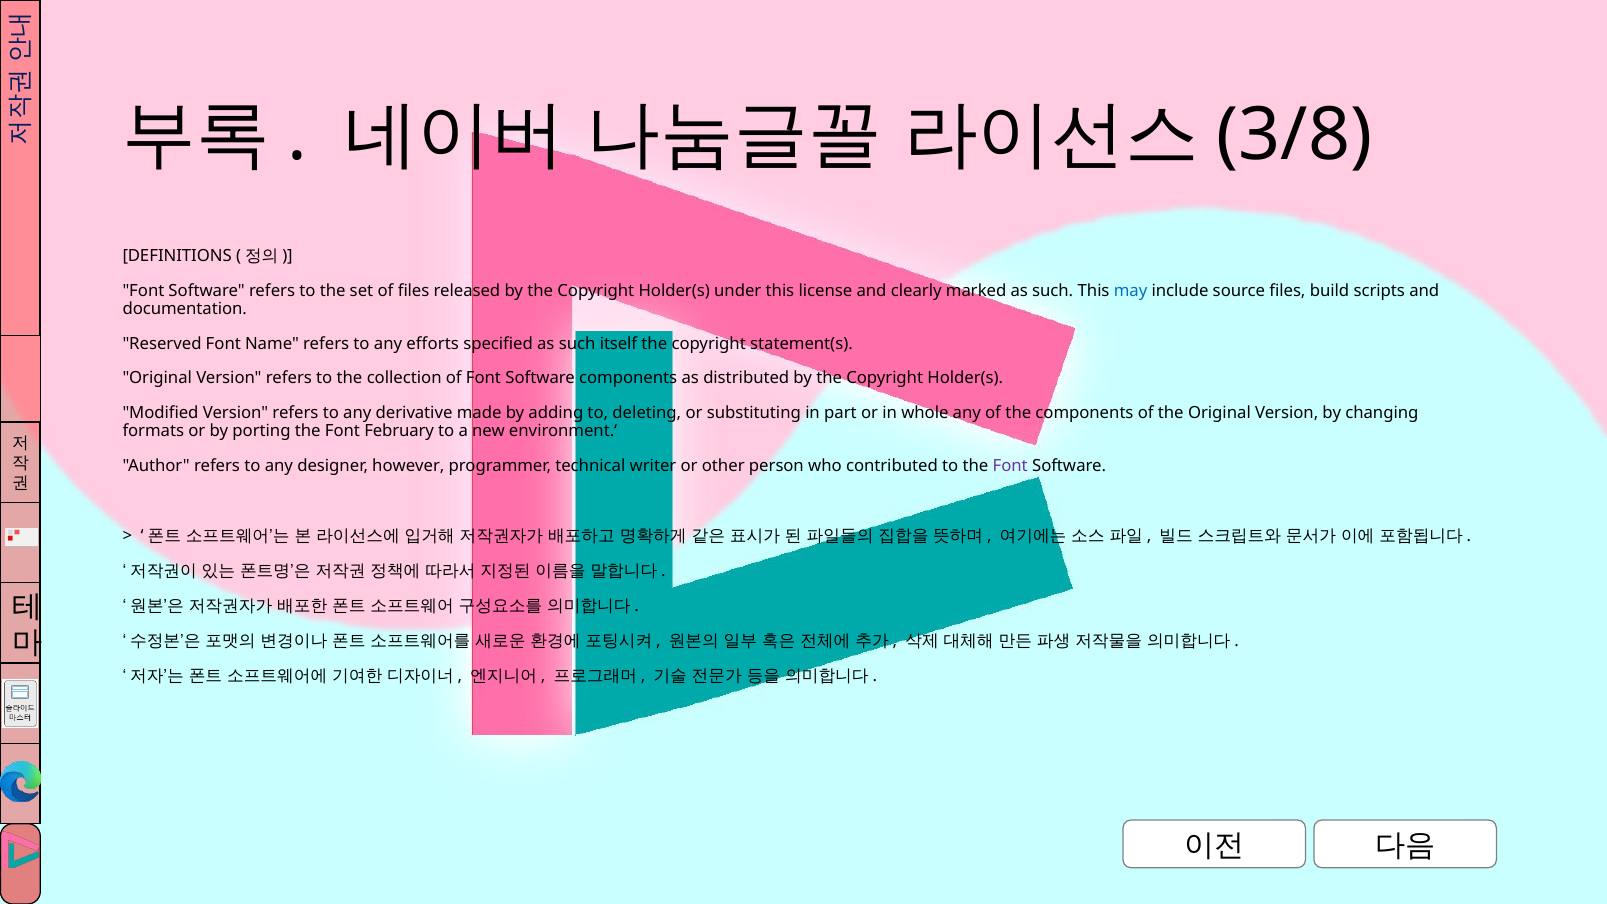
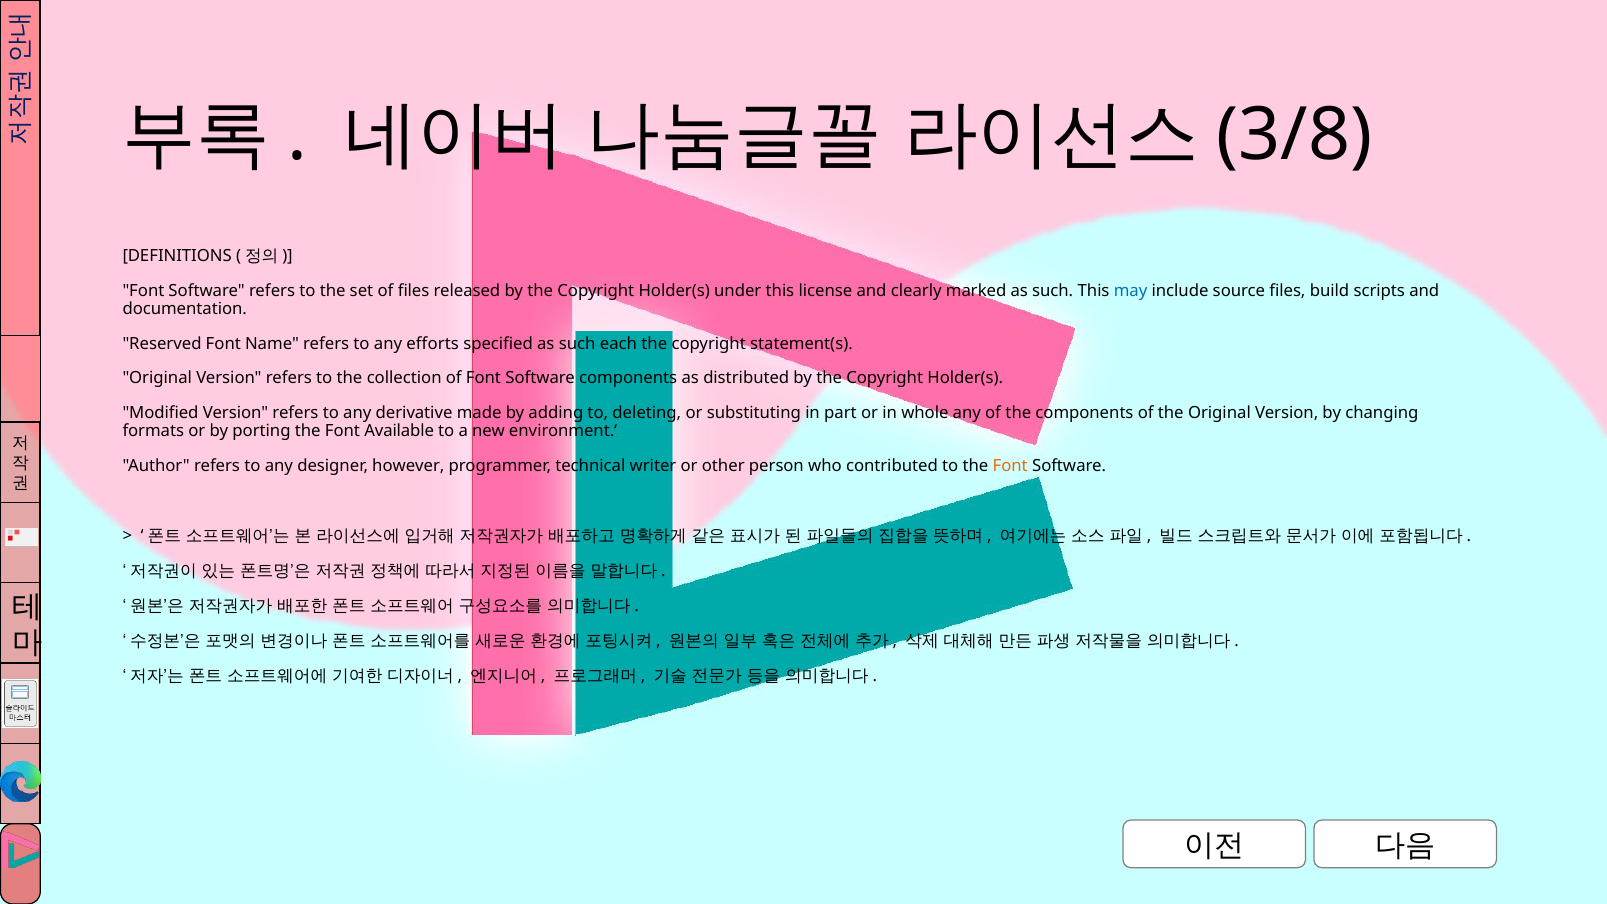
itself: itself -> each (618, 343)
February: February -> Available (399, 431)
Font colour: purple -> orange (1010, 466)
